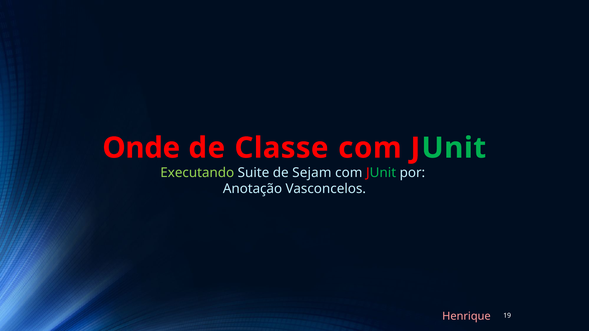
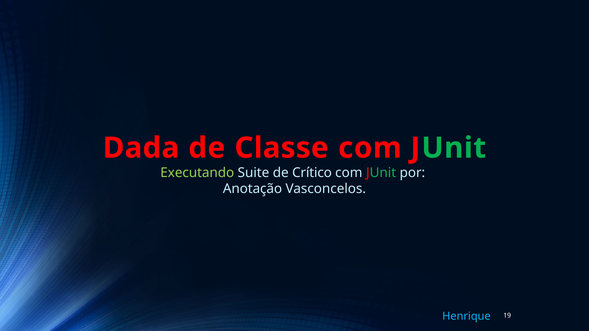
Onde: Onde -> Dada (141, 148)
Sejam: Sejam -> Crítico (312, 173)
Henrique colour: pink -> light blue (466, 317)
